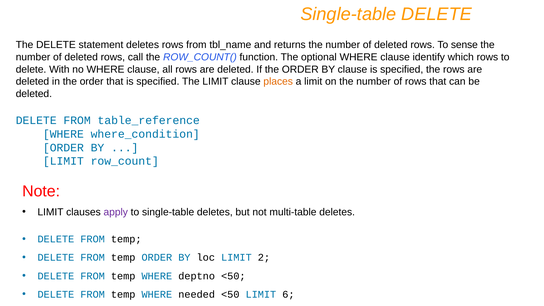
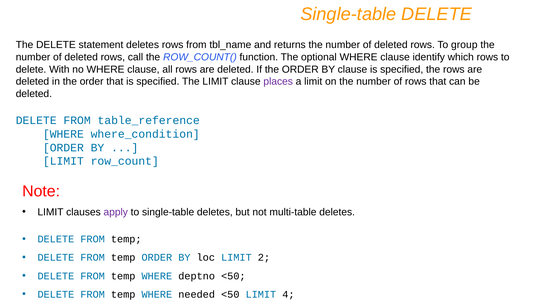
sense: sense -> group (464, 45)
places colour: orange -> purple (278, 82)
6: 6 -> 4 (288, 294)
